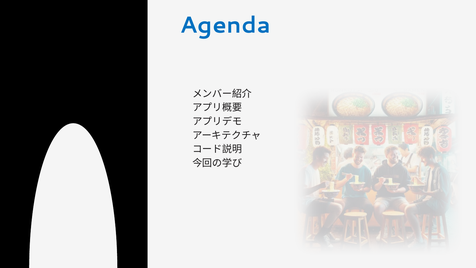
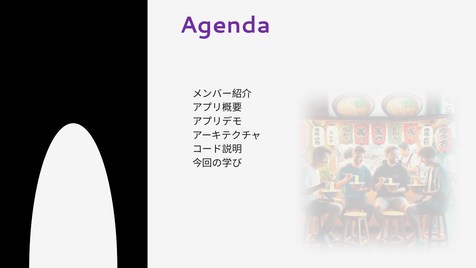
Agenda colour: blue -> purple (225, 25)
